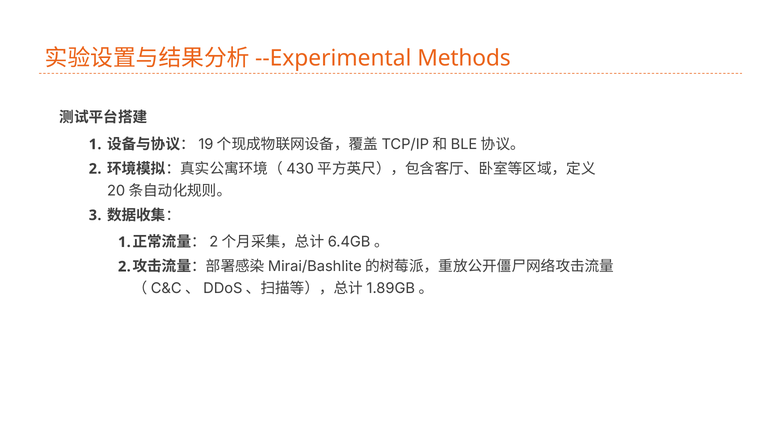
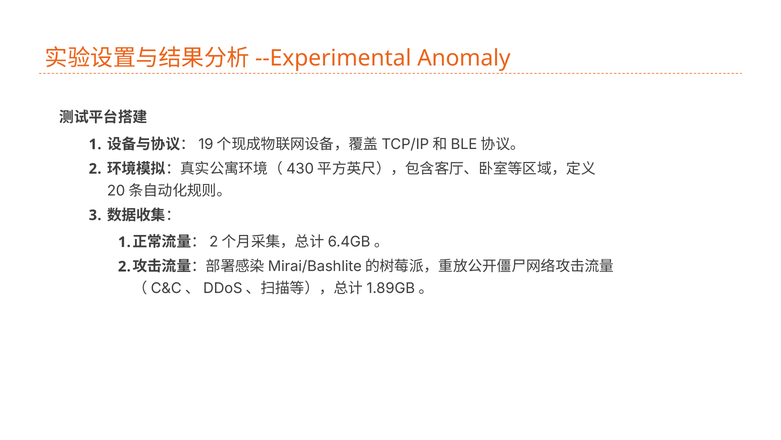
Methods: Methods -> Anomaly (464, 58)
